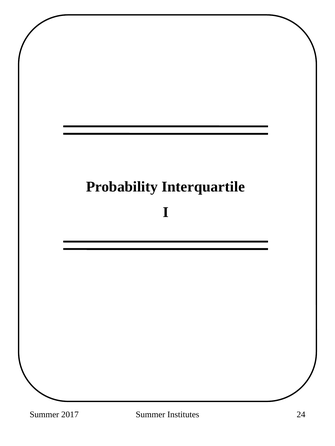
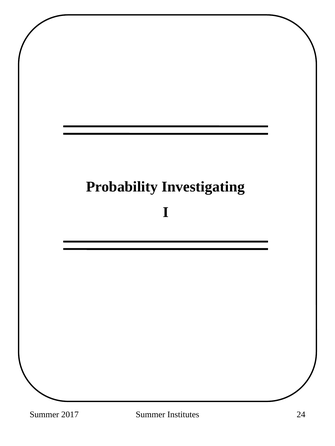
Interquartile: Interquartile -> Investigating (203, 187)
